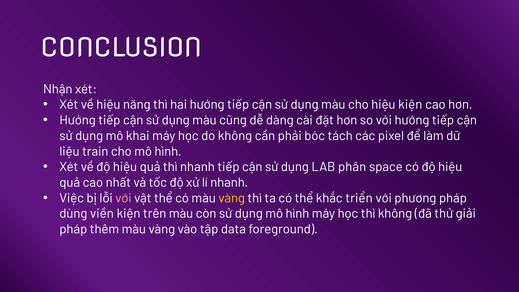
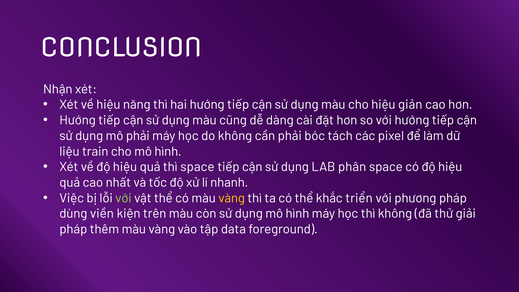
hiệu kiện: kiện -> giản (410, 105)
mô khai: khai -> phải (138, 136)
thì nhanh: nhanh -> space (197, 167)
với colour: pink -> light green (123, 198)
